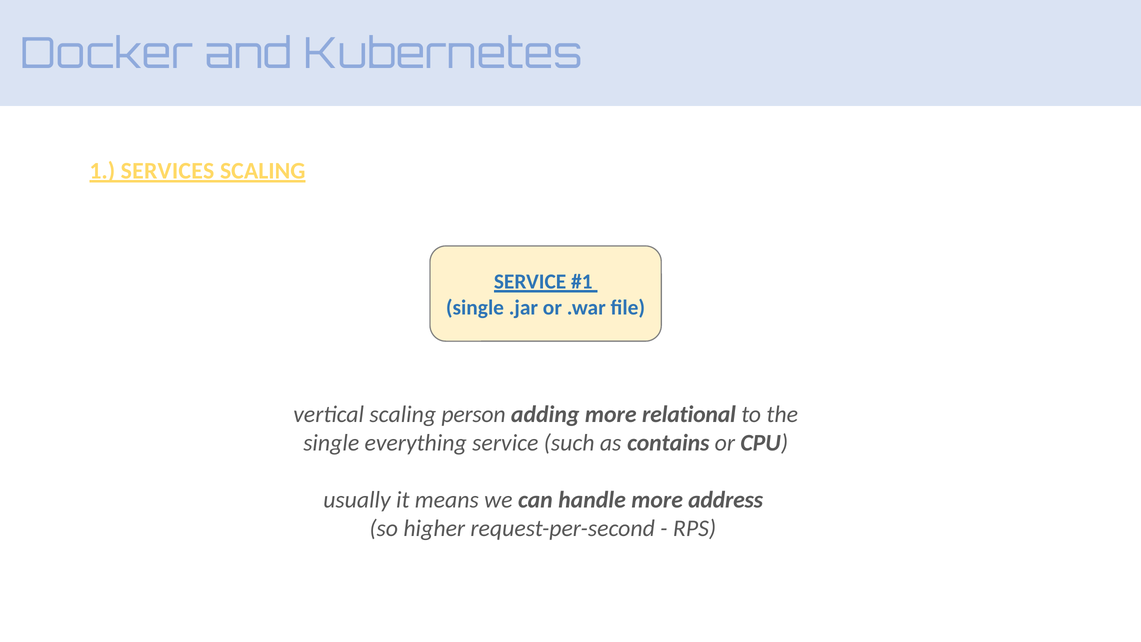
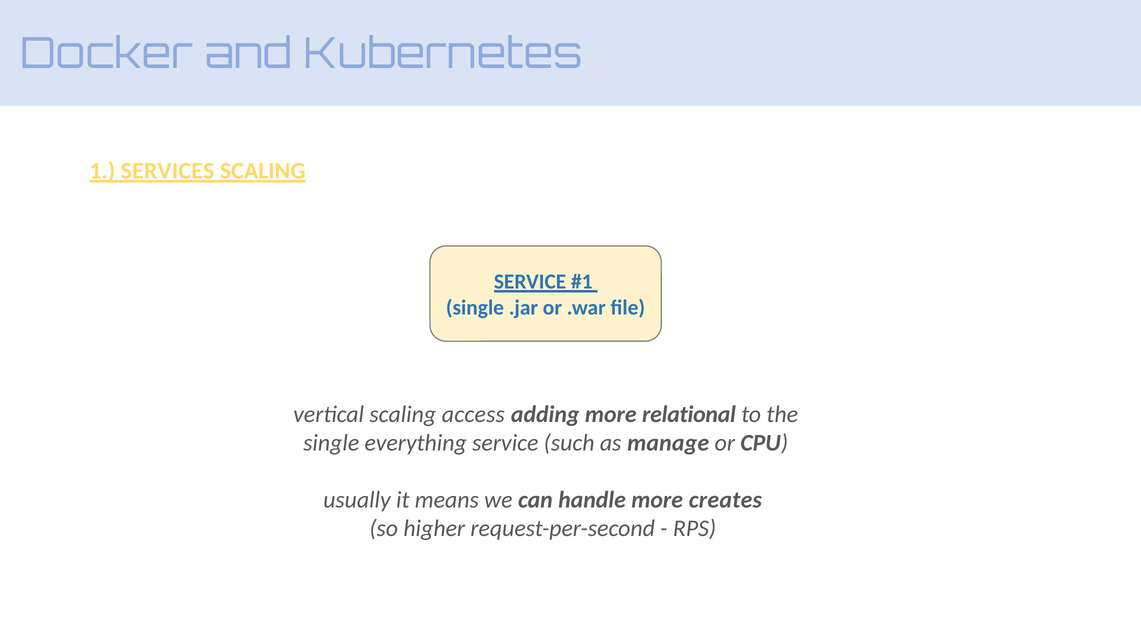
person: person -> access (473, 414)
contains: contains -> manage (668, 443)
address: address -> creates (725, 500)
